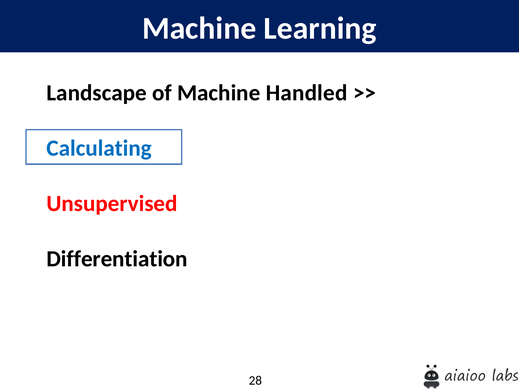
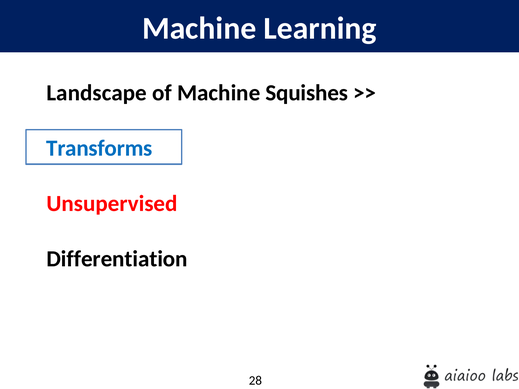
Handled: Handled -> Squishes (307, 93)
Calculating: Calculating -> Transforms (99, 148)
